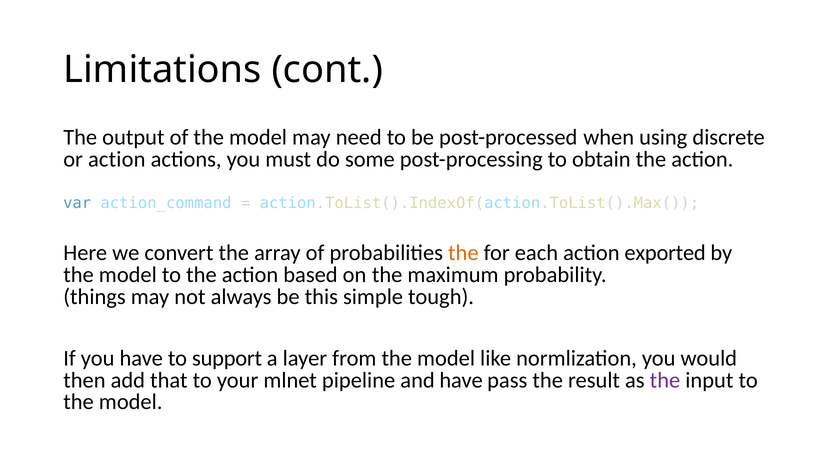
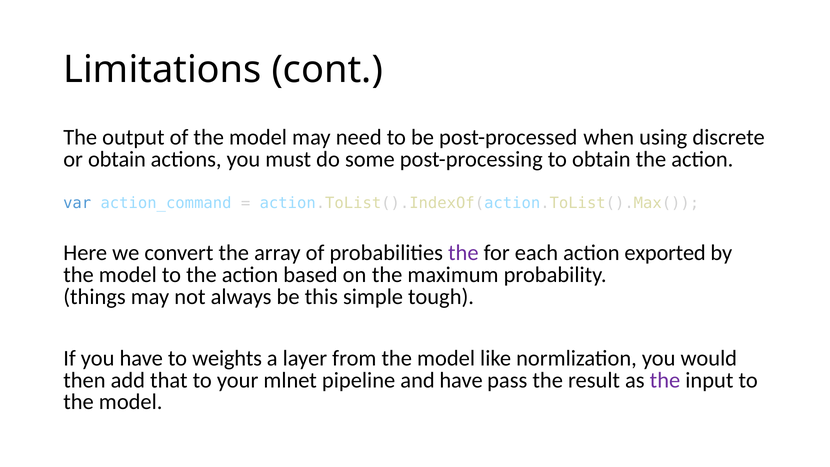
or action: action -> obtain (117, 159)
the colour: orange -> purple (463, 253)
support: support -> weights (227, 358)
